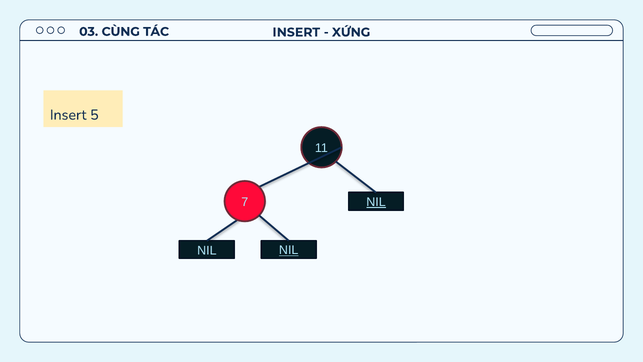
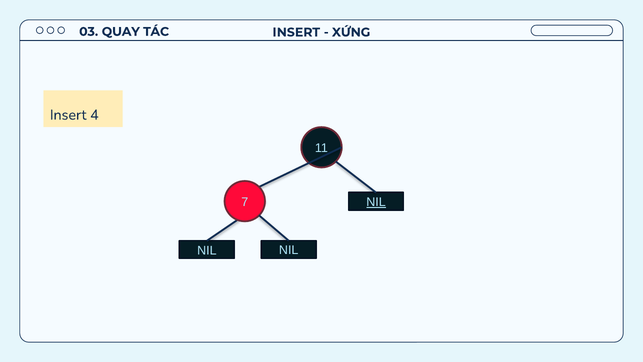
CÙNG: CÙNG -> QUAY (121, 32)
5: 5 -> 4 (94, 115)
NIL underline: present -> none (289, 250)
